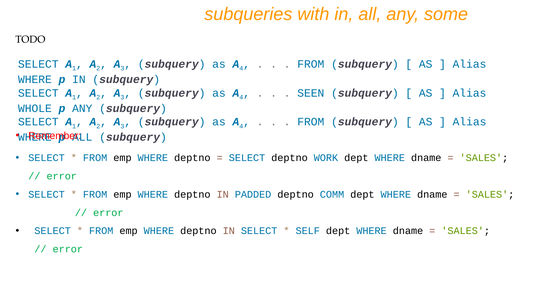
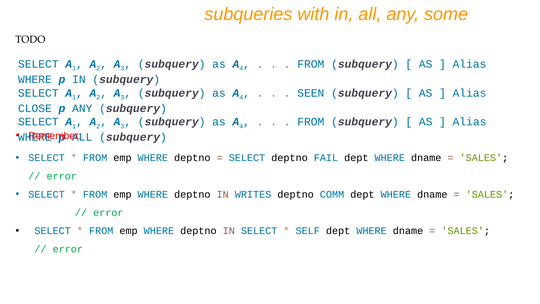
WHOLE: WHOLE -> CLOSE (35, 108)
WORK: WORK -> FAIL (326, 158)
PADDED: PADDED -> WRITES (253, 194)
